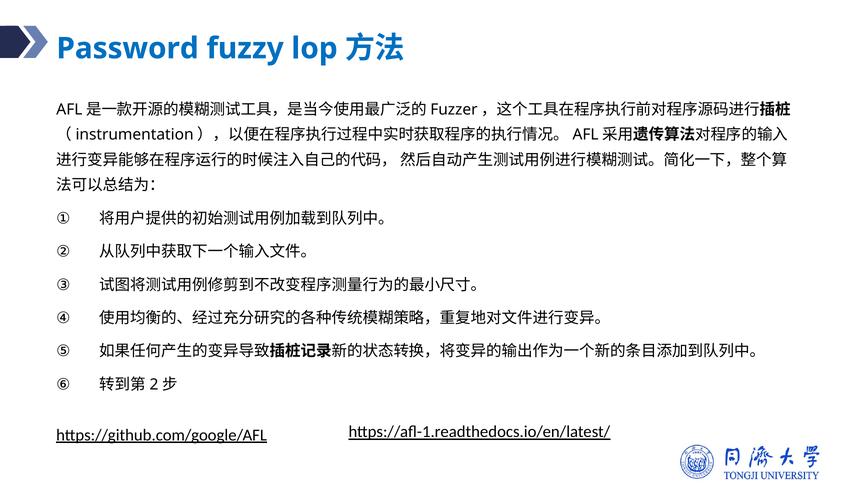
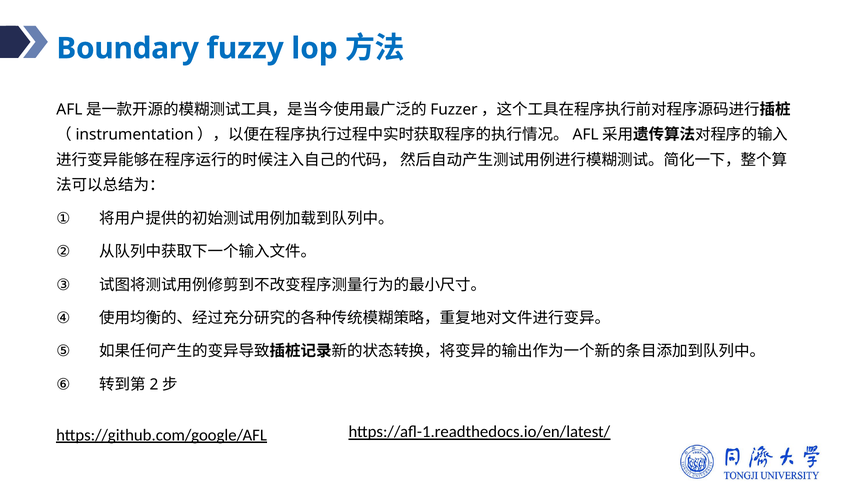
Password: Password -> Boundary (128, 48)
